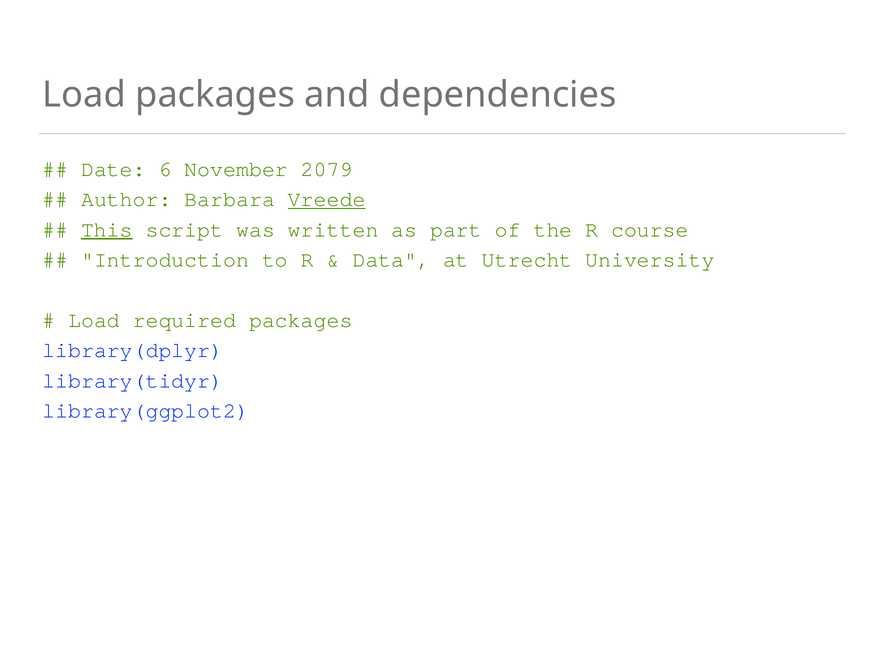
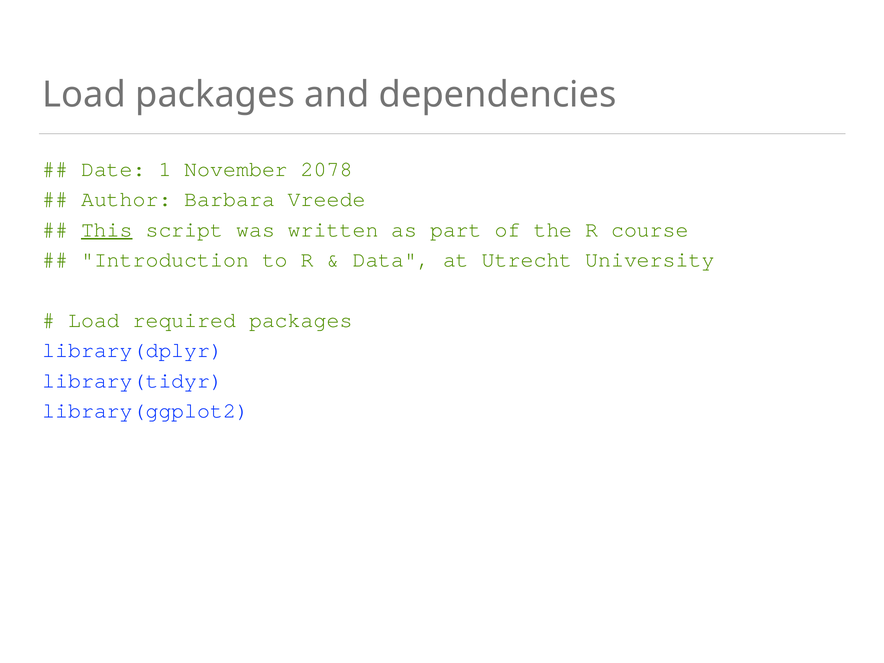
6: 6 -> 1 (165, 169)
2079: 2079 -> 2078 (327, 169)
Vreede underline: present -> none (327, 199)
